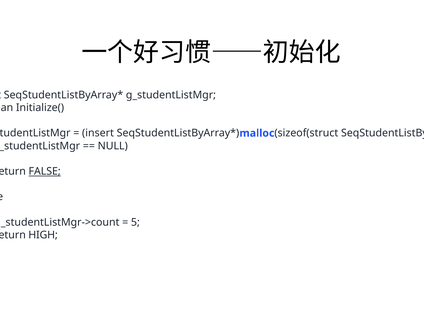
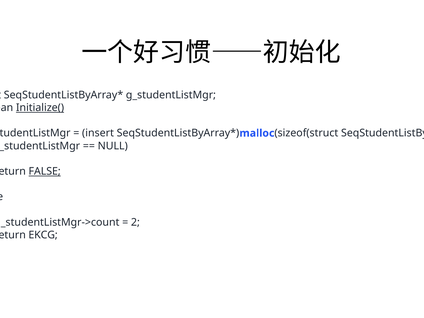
Initialize( underline: none -> present (40, 108)
5: 5 -> 2 (135, 222)
HIGH: HIGH -> EKCG (43, 235)
